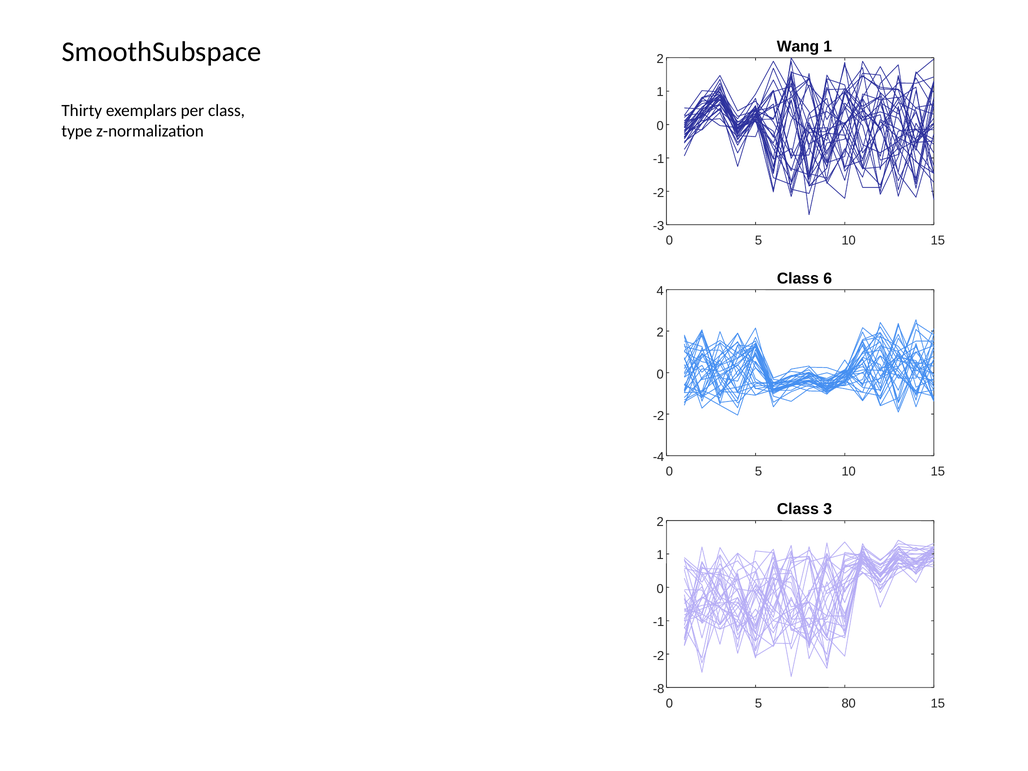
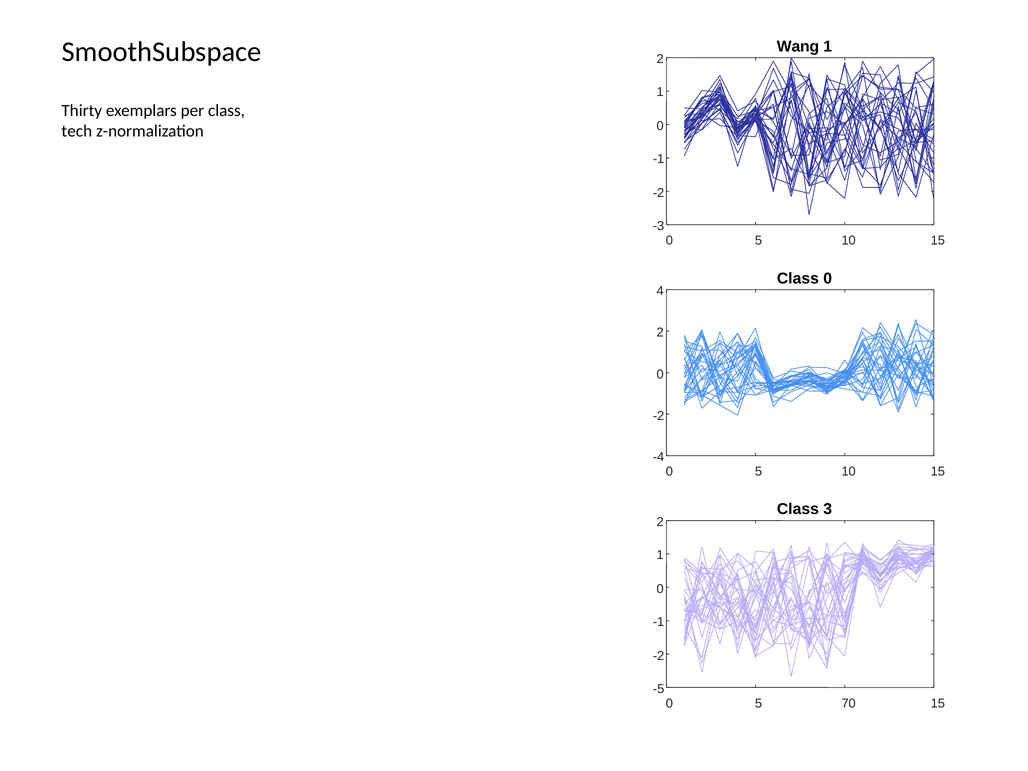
type: type -> tech (77, 131)
Class 6: 6 -> 0 (828, 279)
-8: -8 -> -5 (659, 689)
80: 80 -> 70 (849, 703)
